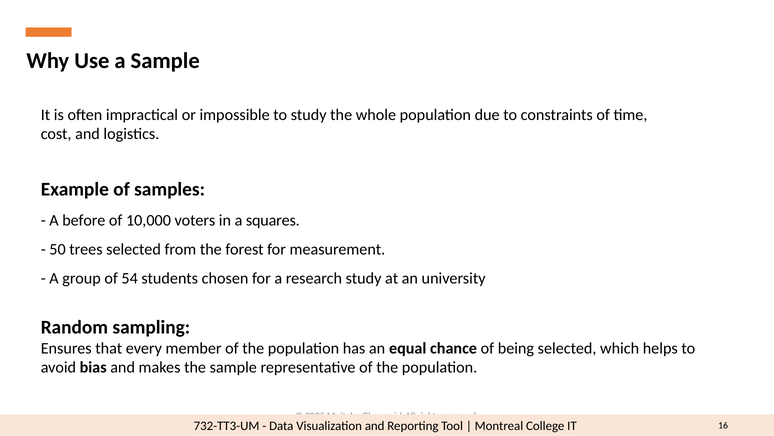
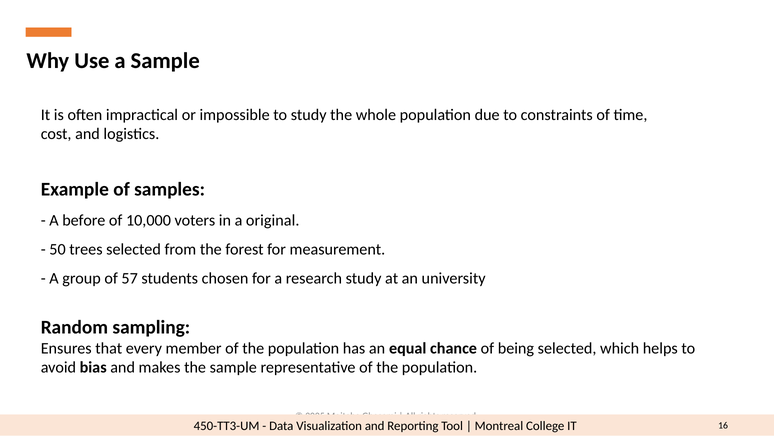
squares: squares -> original (273, 220)
54: 54 -> 57 (130, 278)
732-TT3-UM: 732-TT3-UM -> 450-TT3-UM (227, 425)
